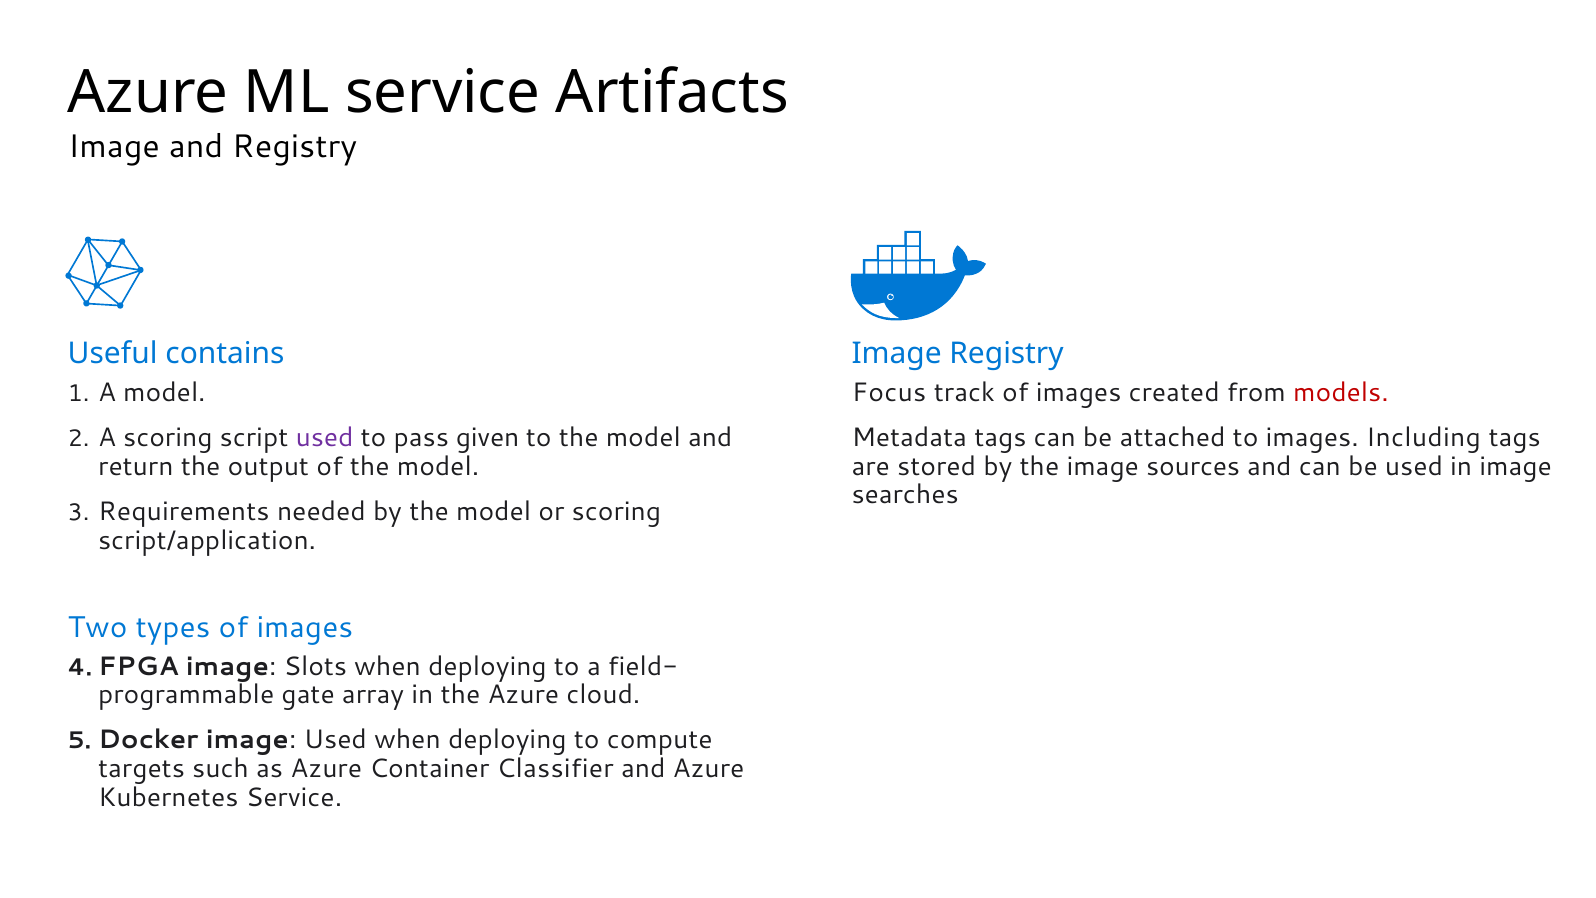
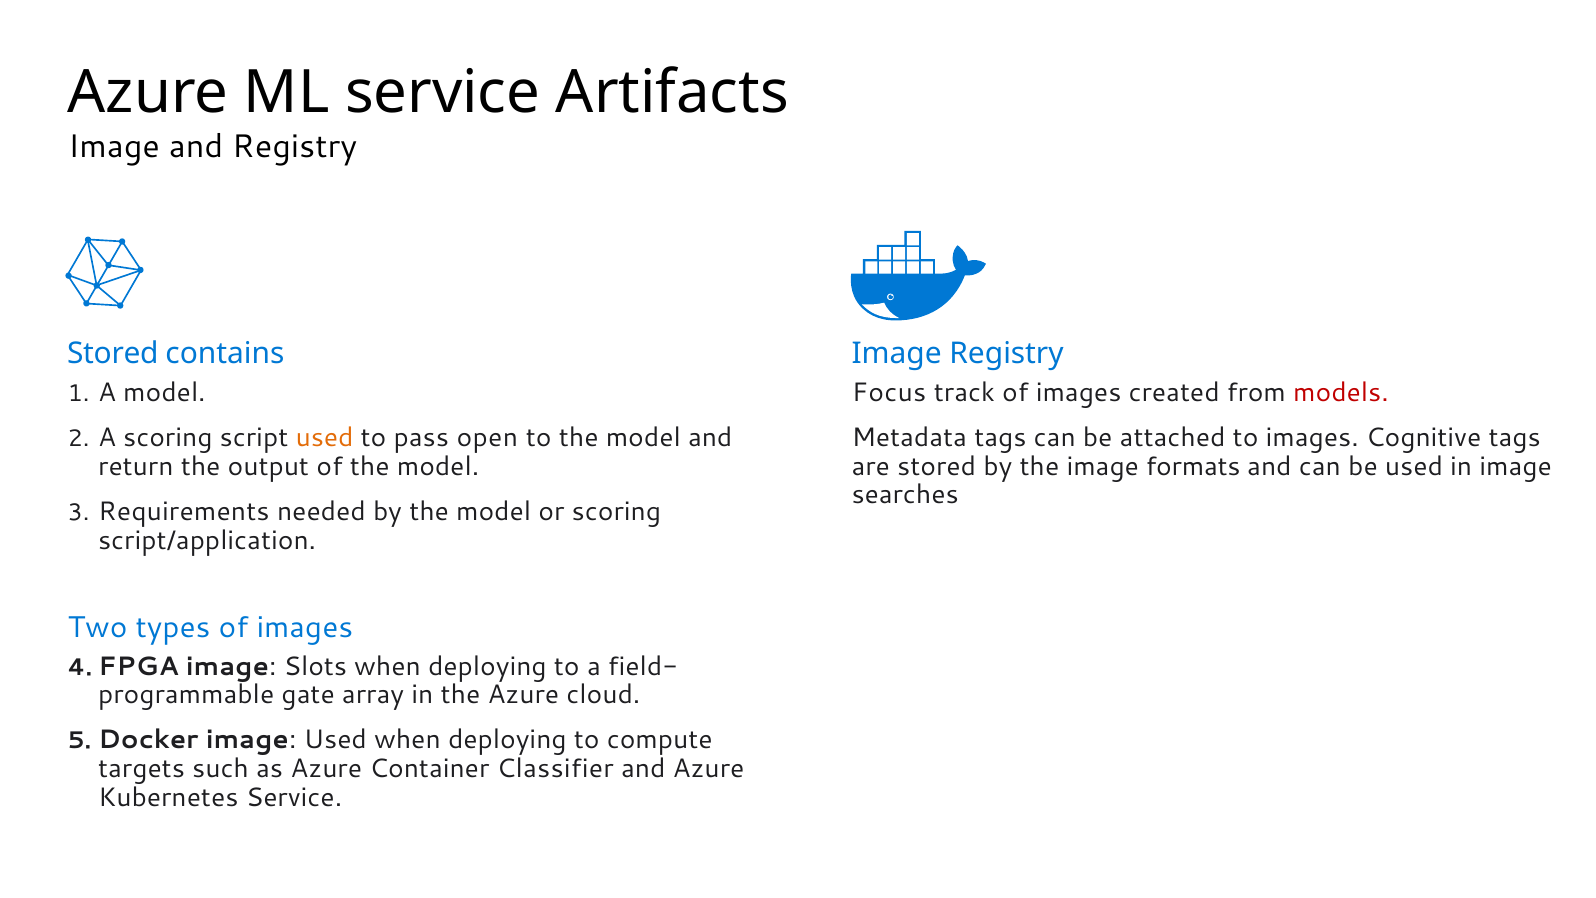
Useful: Useful -> Stored (113, 354)
Including: Including -> Cognitive (1424, 438)
used colour: purple -> orange (325, 438)
given: given -> open (487, 438)
sources: sources -> formats (1193, 466)
